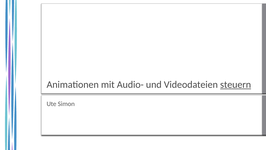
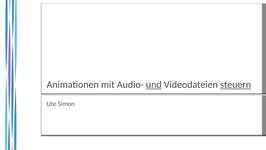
und underline: none -> present (154, 84)
